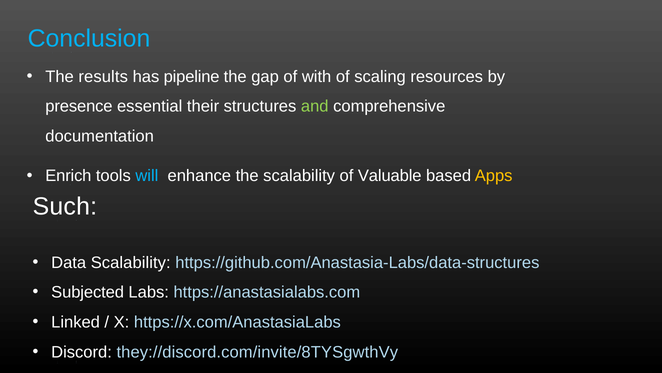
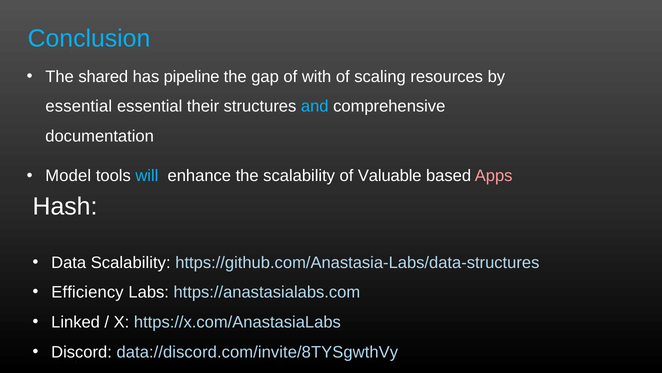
results: results -> shared (103, 76)
presence: presence -> essential (79, 106)
and colour: light green -> light blue (315, 106)
Enrich: Enrich -> Model (68, 176)
Apps colour: yellow -> pink (494, 176)
Such: Such -> Hash (65, 206)
Subjected: Subjected -> Efficiency (87, 292)
they://discord.com/invite/8TYSgwthVy: they://discord.com/invite/8TYSgwthVy -> data://discord.com/invite/8TYSgwthVy (257, 352)
